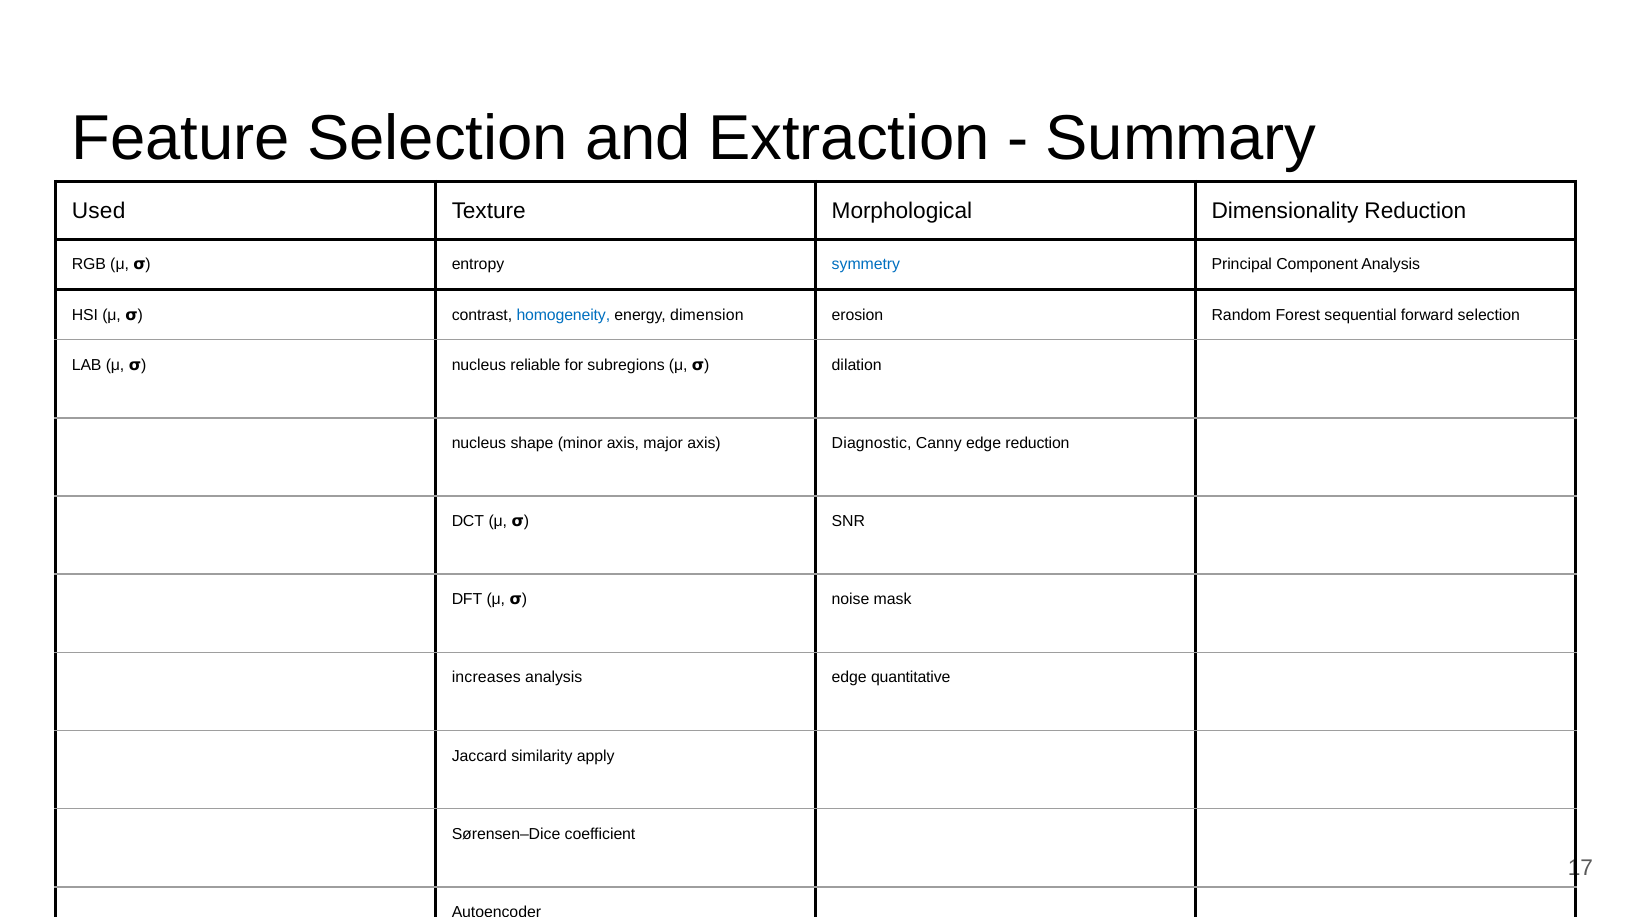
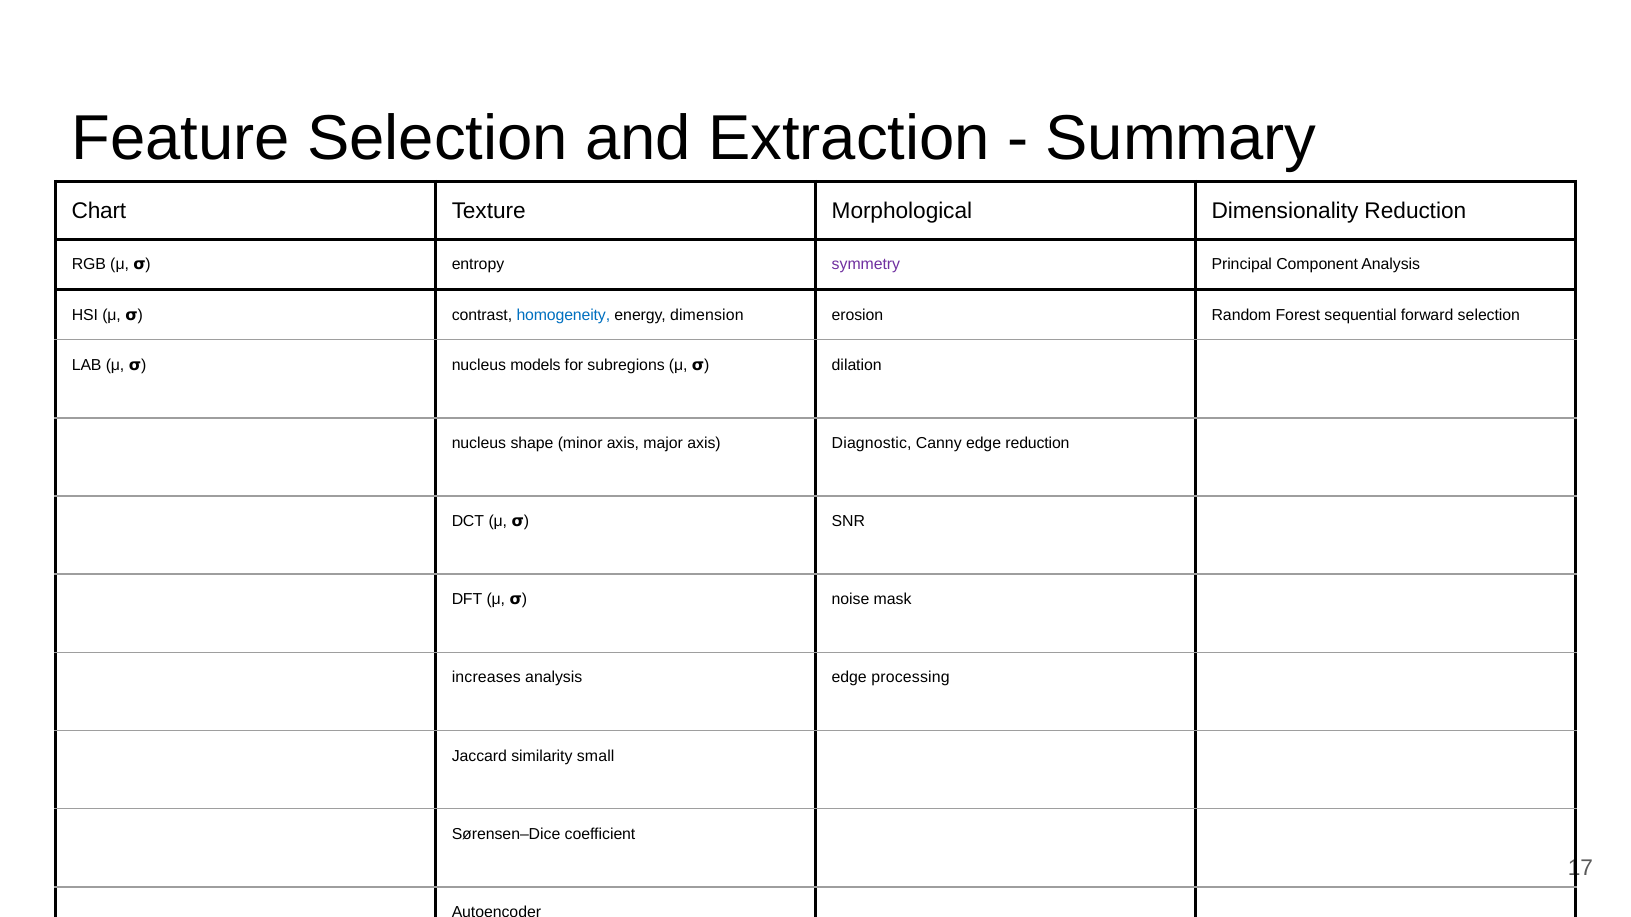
Used: Used -> Chart (99, 211)
symmetry colour: blue -> purple (866, 265)
reliable: reliable -> models (535, 365)
quantitative: quantitative -> processing (911, 678)
apply: apply -> small (596, 756)
